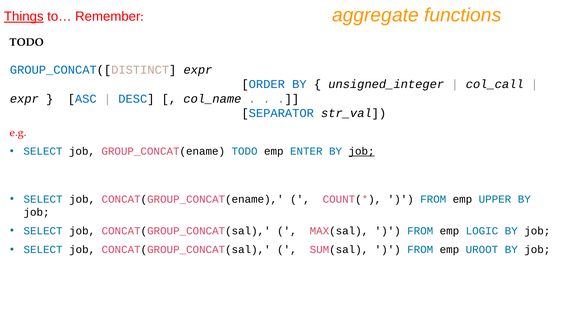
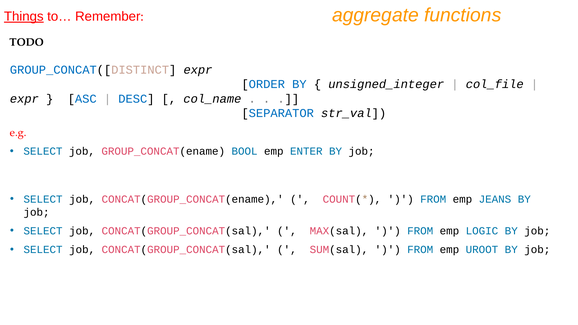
col_call: col_call -> col_file (495, 84)
GROUP_CONCAT(ename TODO: TODO -> BOOL (245, 151)
job underline: present -> none (362, 151)
UPPER: UPPER -> JEANS (495, 199)
